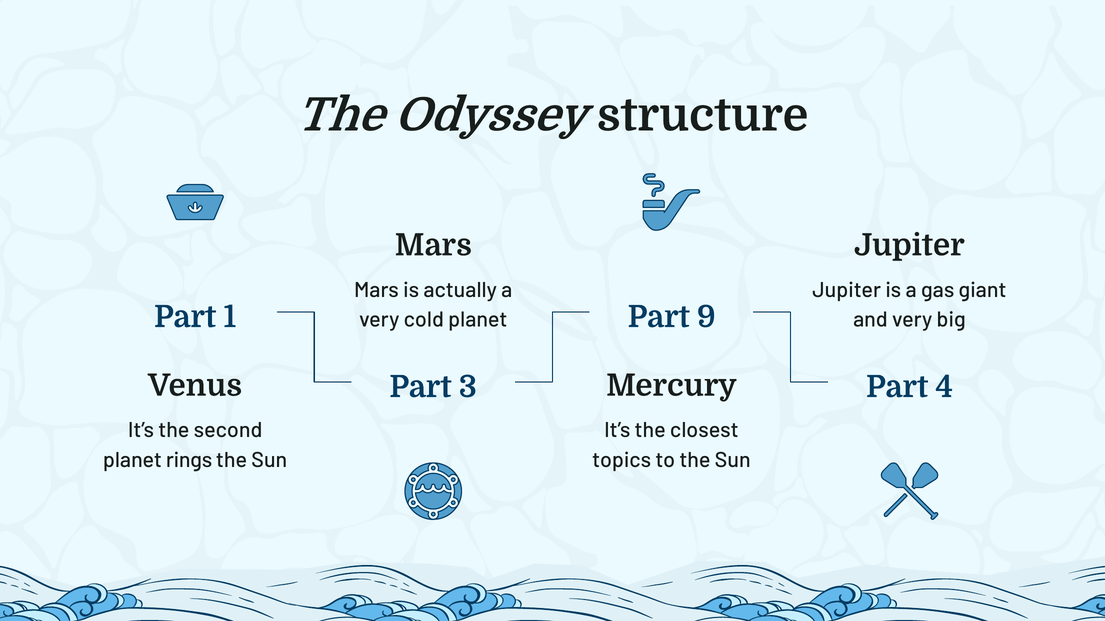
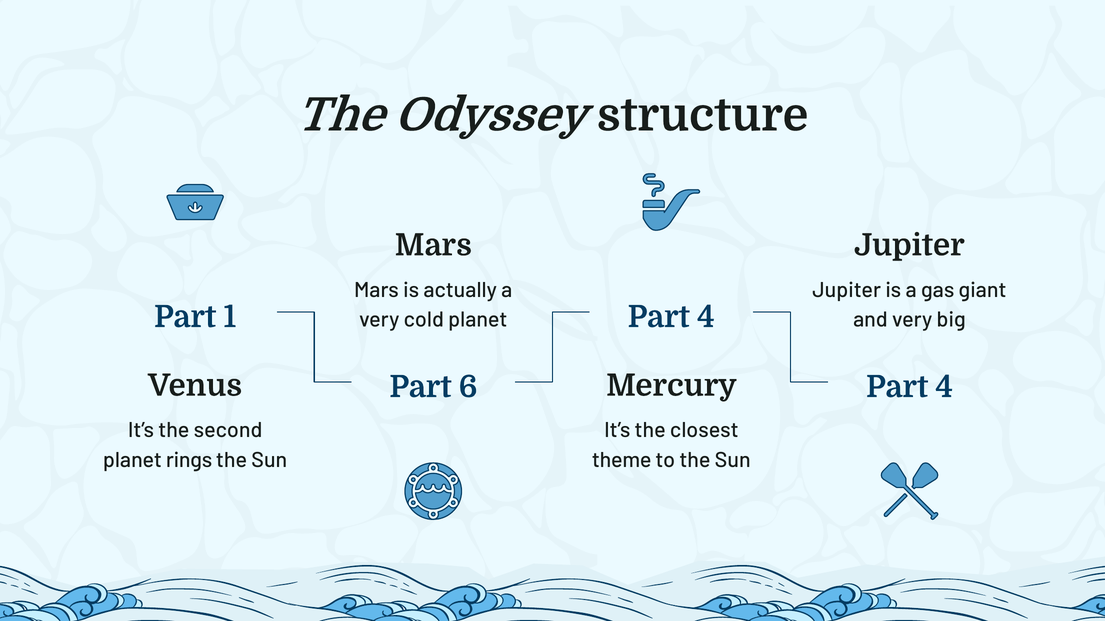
9: 9 -> 4 (706, 317)
3: 3 -> 6 (468, 387)
topics: topics -> theme (622, 460)
